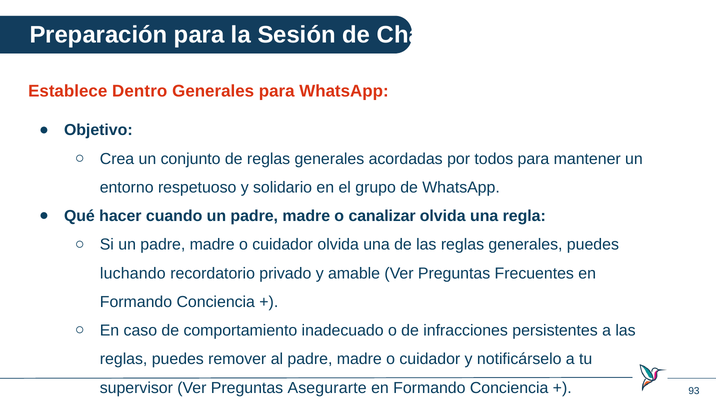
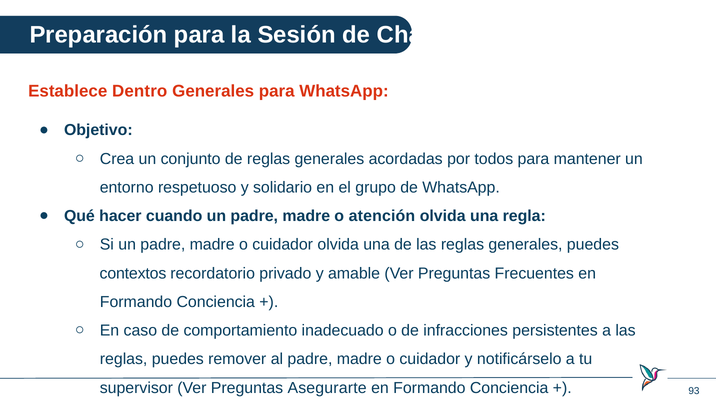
canalizar: canalizar -> atención (382, 216)
luchando: luchando -> contextos (133, 273)
